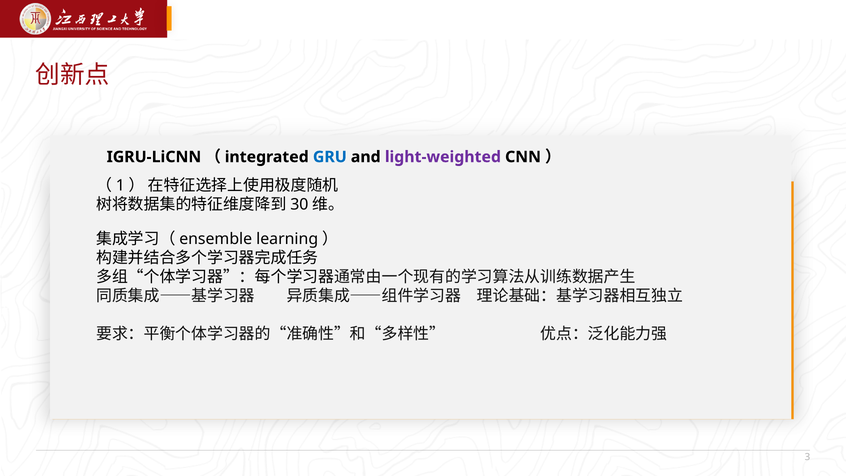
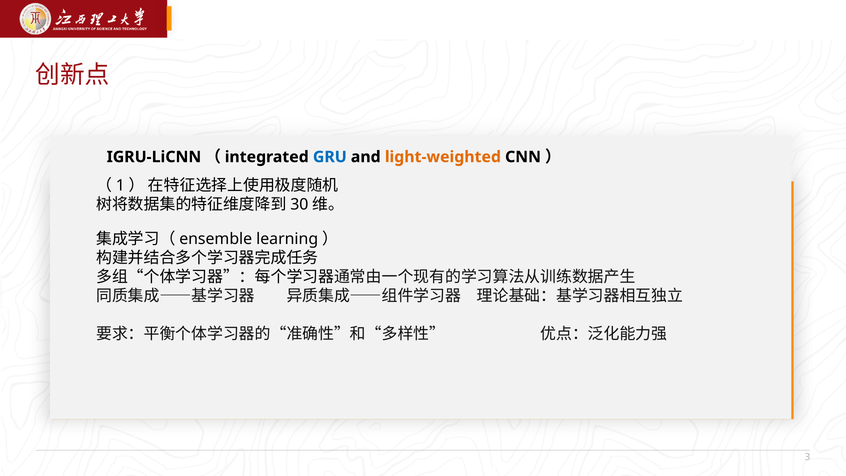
light-weighted colour: purple -> orange (443, 157)
